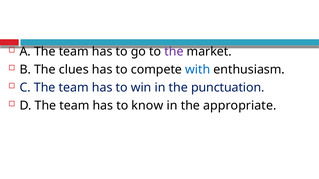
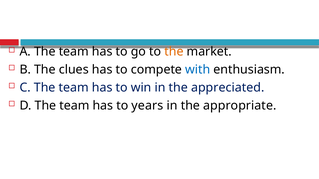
the colour: purple -> orange (174, 52)
punctuation: punctuation -> appreciated (228, 88)
know: know -> years (147, 106)
